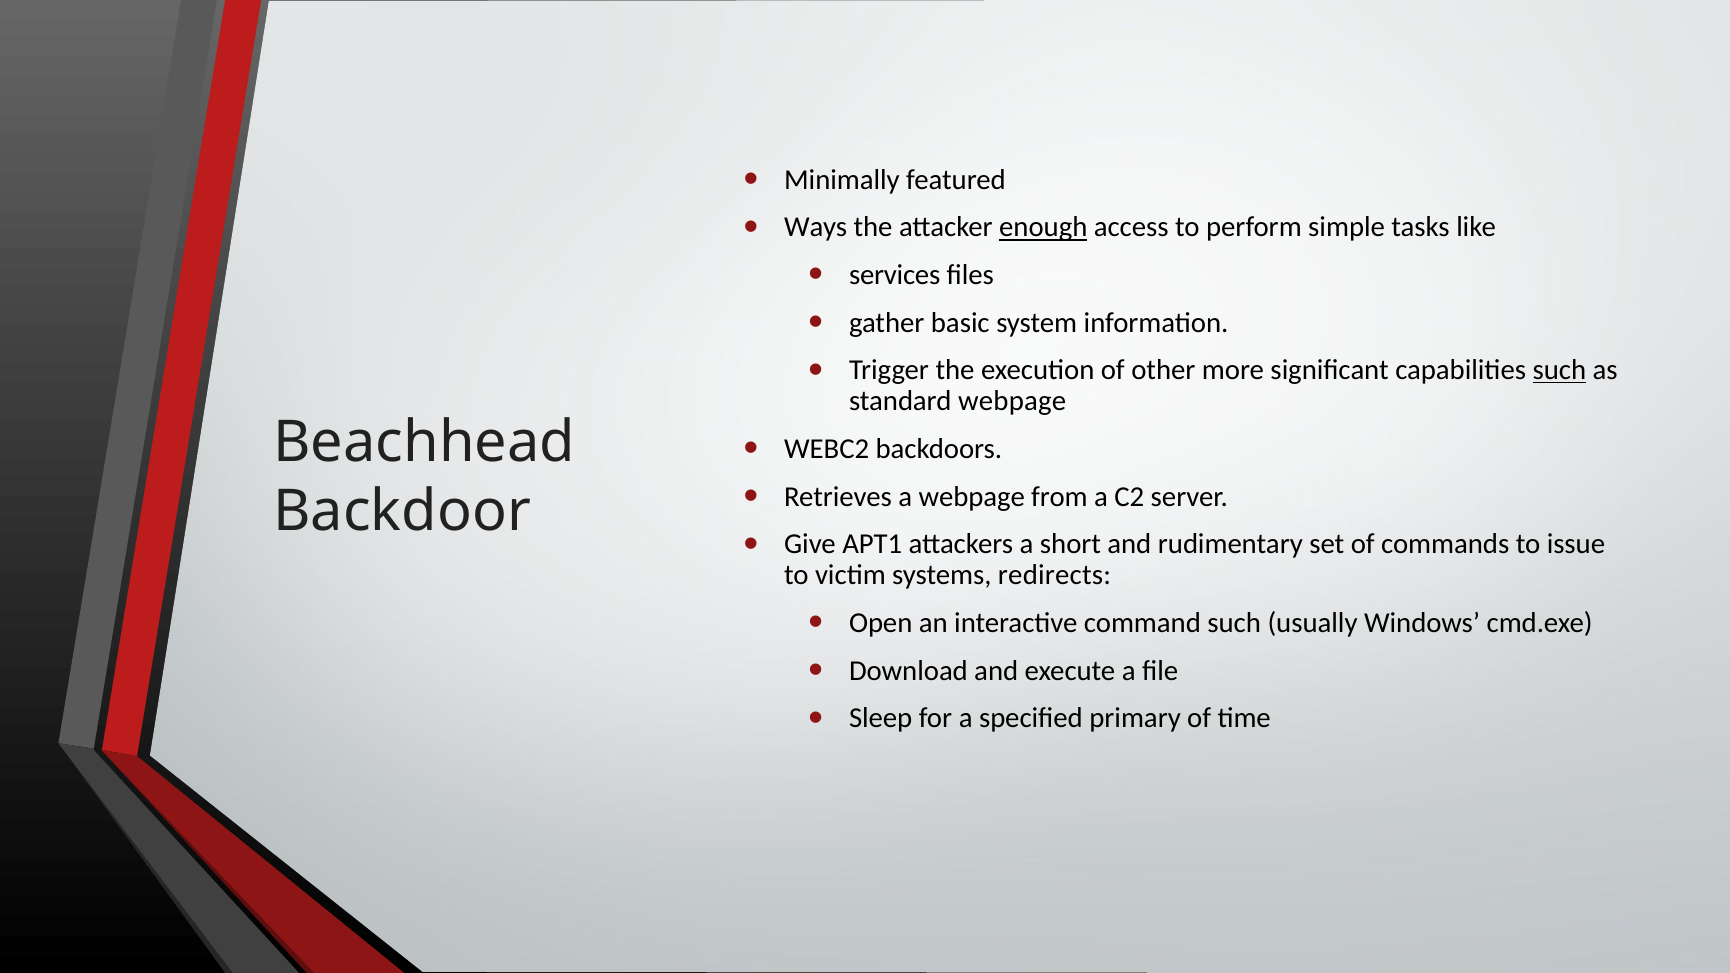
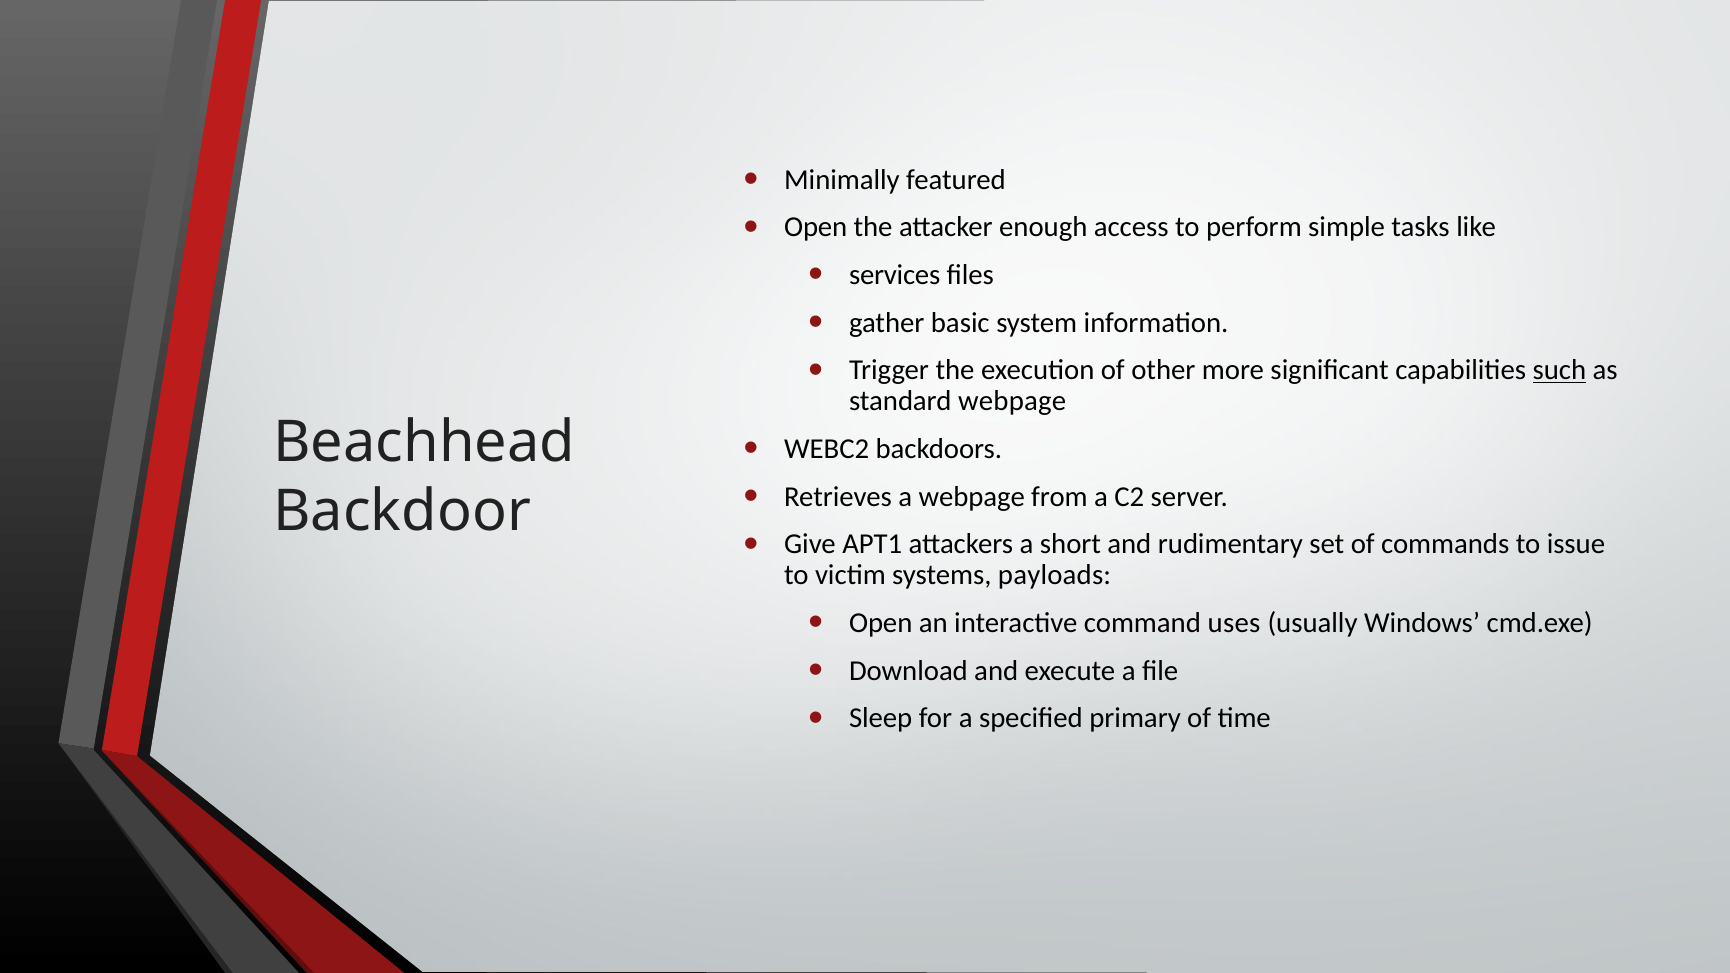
Ways: Ways -> Open (816, 227)
enough underline: present -> none (1043, 227)
redirects: redirects -> payloads (1055, 575)
command such: such -> uses (1234, 623)
